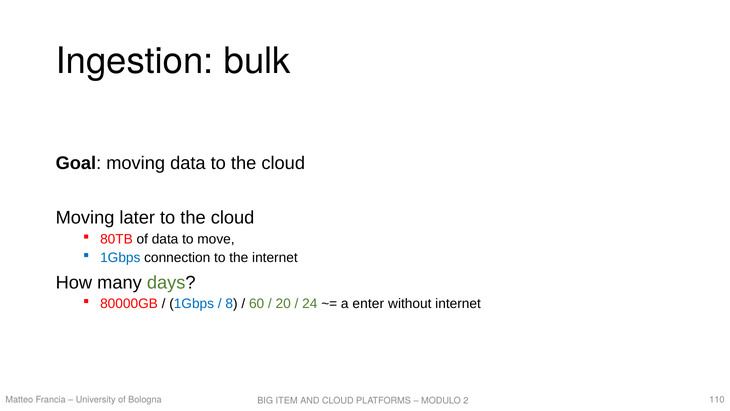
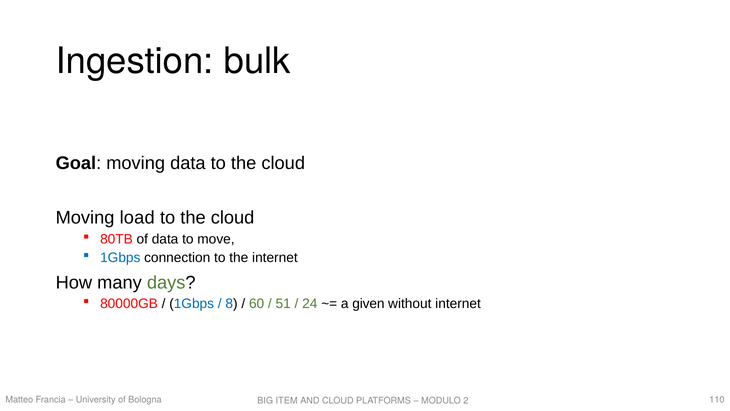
later: later -> load (137, 218)
20: 20 -> 51 (283, 303)
enter: enter -> given (368, 303)
